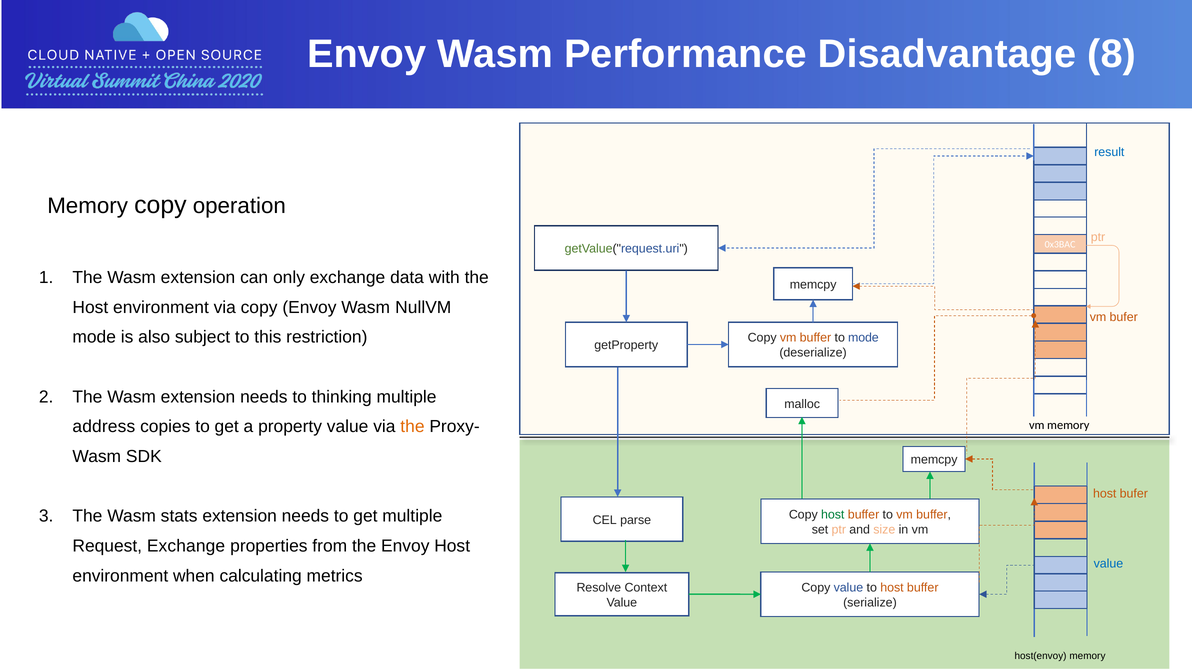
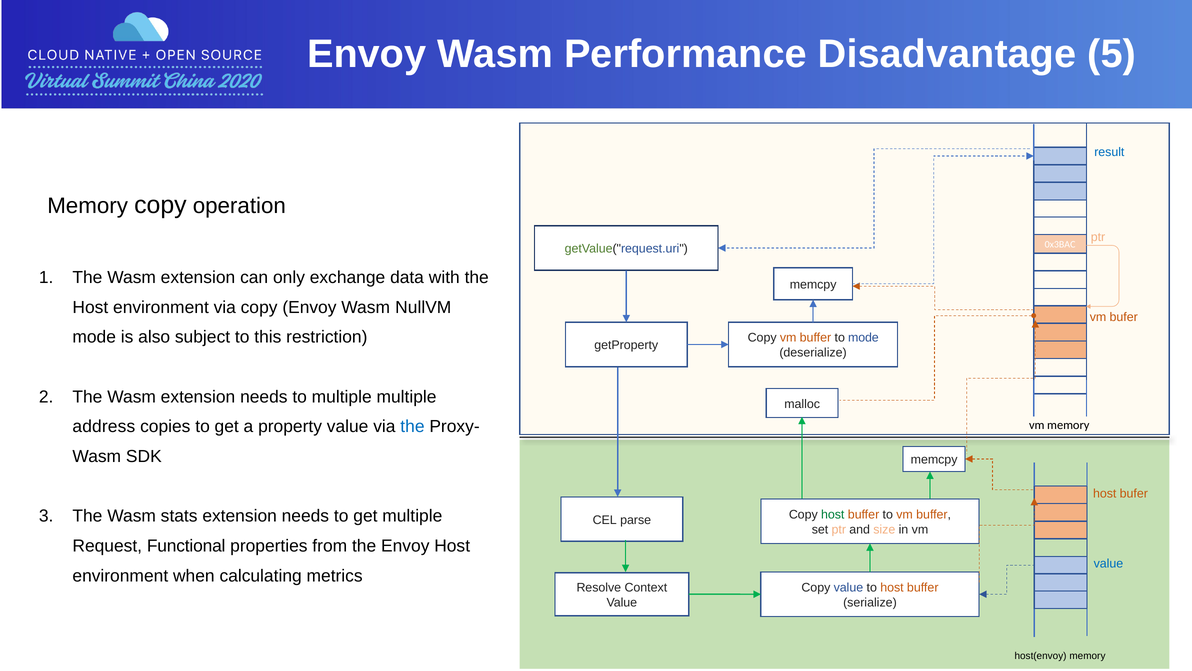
8: 8 -> 5 (1112, 54)
to thinking: thinking -> multiple (342, 397)
the colour: orange -> blue (412, 426)
Request Exchange: Exchange -> Functional (186, 546)
